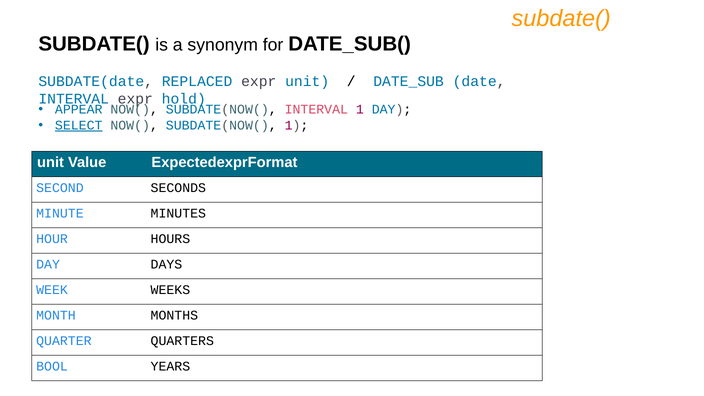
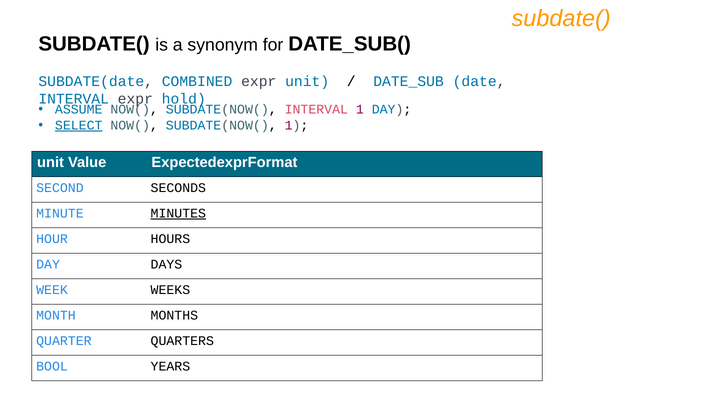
REPLACED: REPLACED -> COMBINED (197, 82)
APPEAR: APPEAR -> ASSUME (79, 110)
MINUTES underline: none -> present (178, 213)
